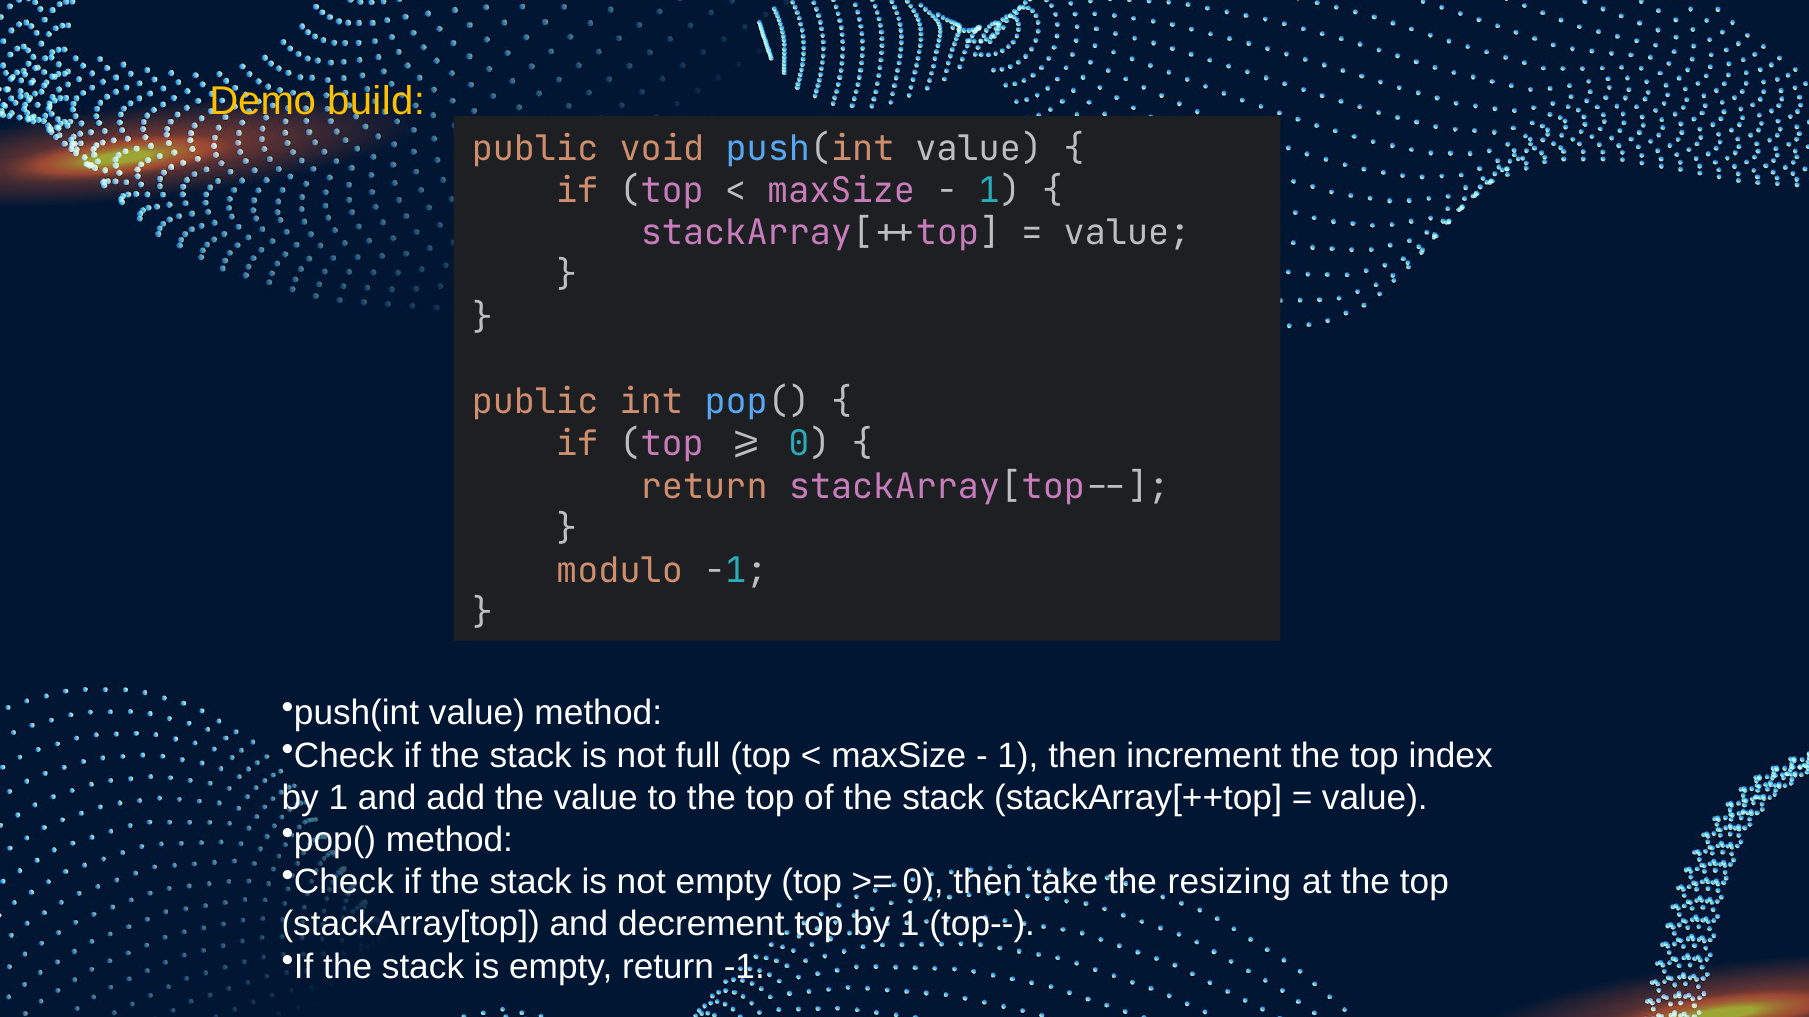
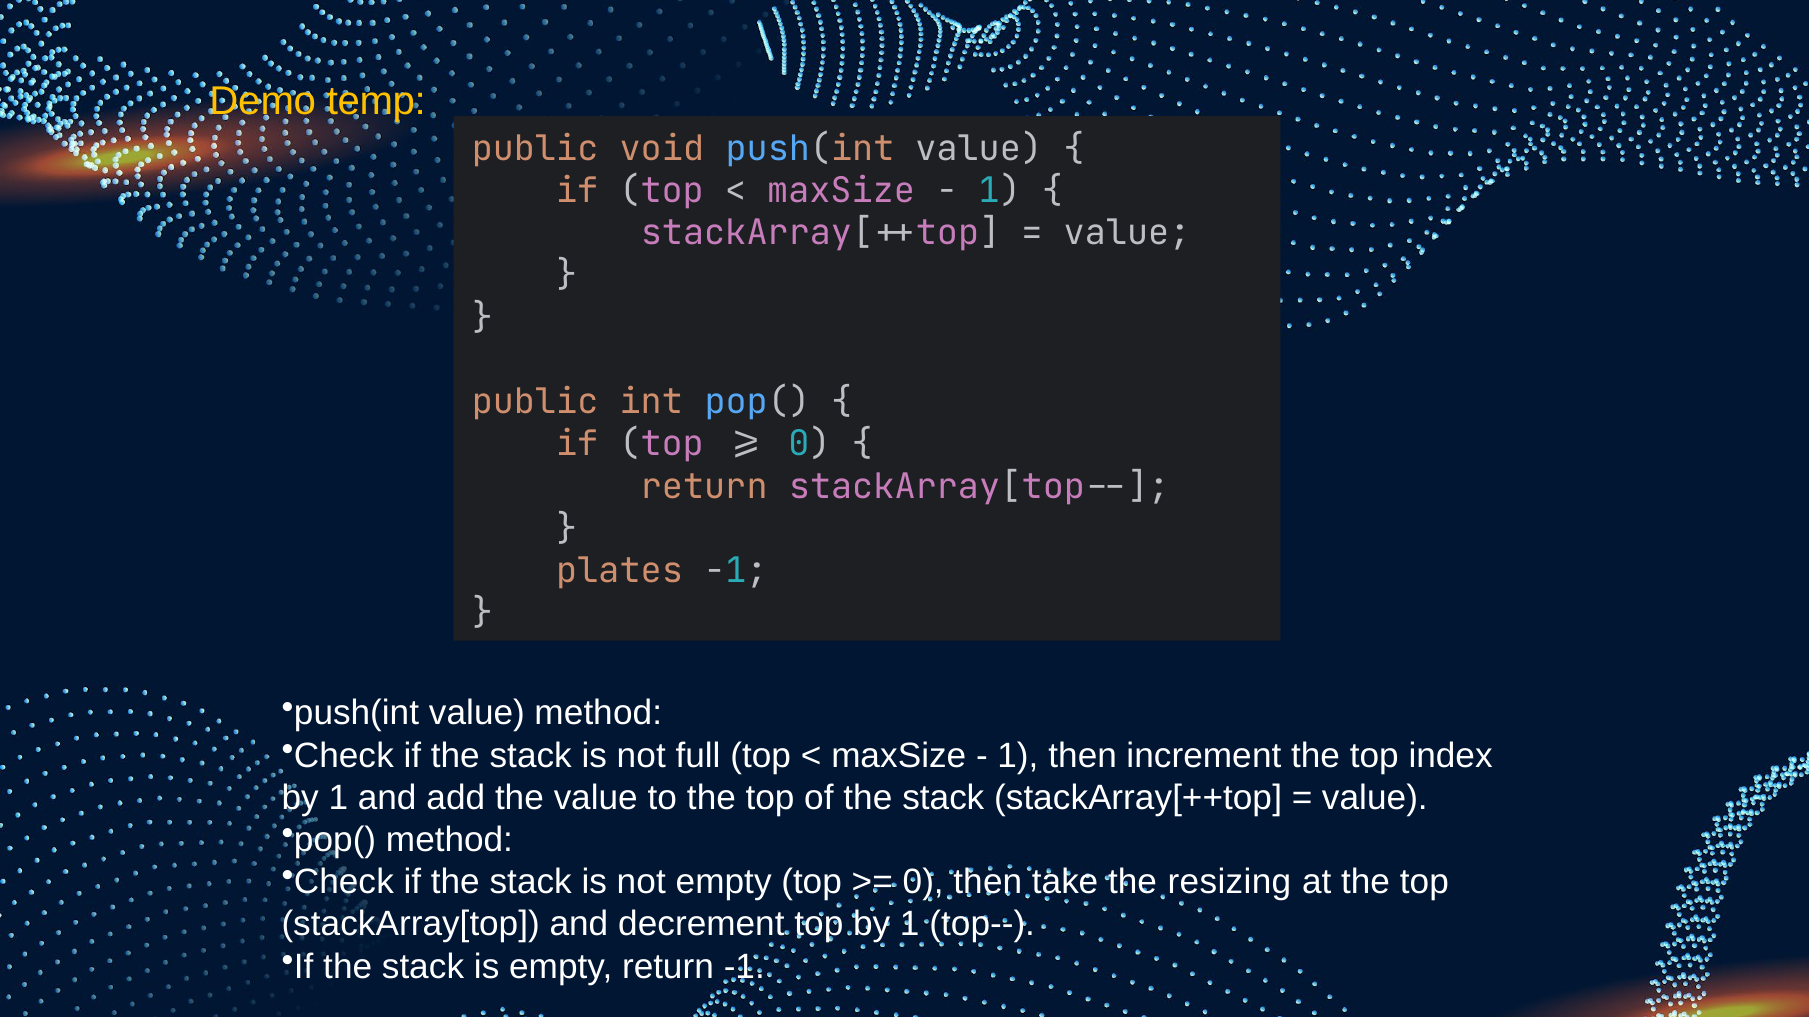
build: build -> temp (376, 101)
modulo: modulo -> plates (620, 571)
